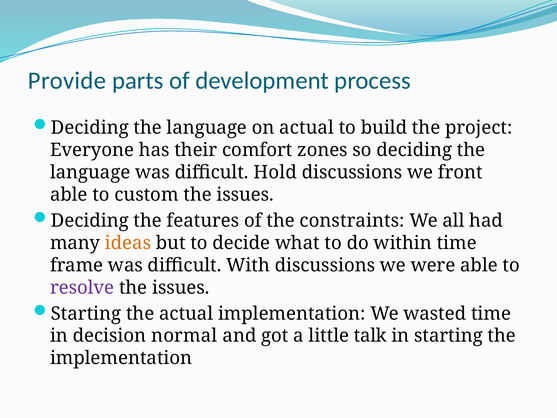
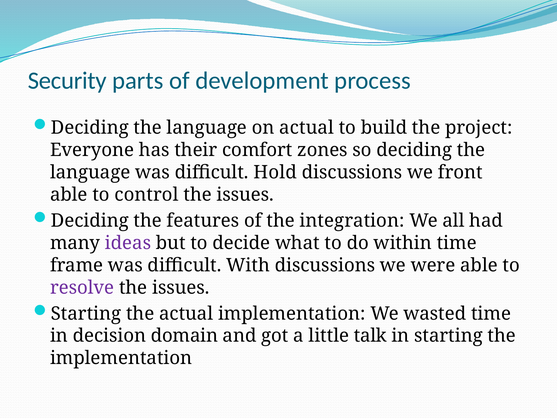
Provide: Provide -> Security (67, 81)
custom: custom -> control (146, 195)
constraints: constraints -> integration (352, 221)
ideas colour: orange -> purple (128, 243)
normal: normal -> domain (184, 336)
